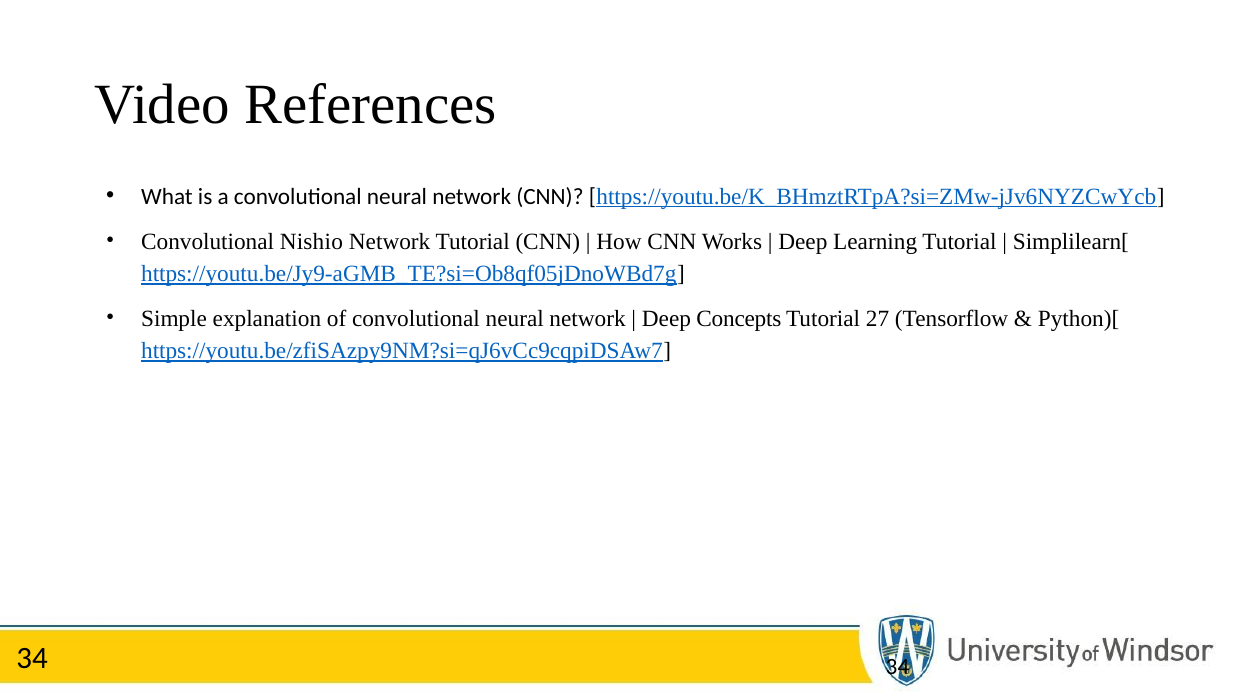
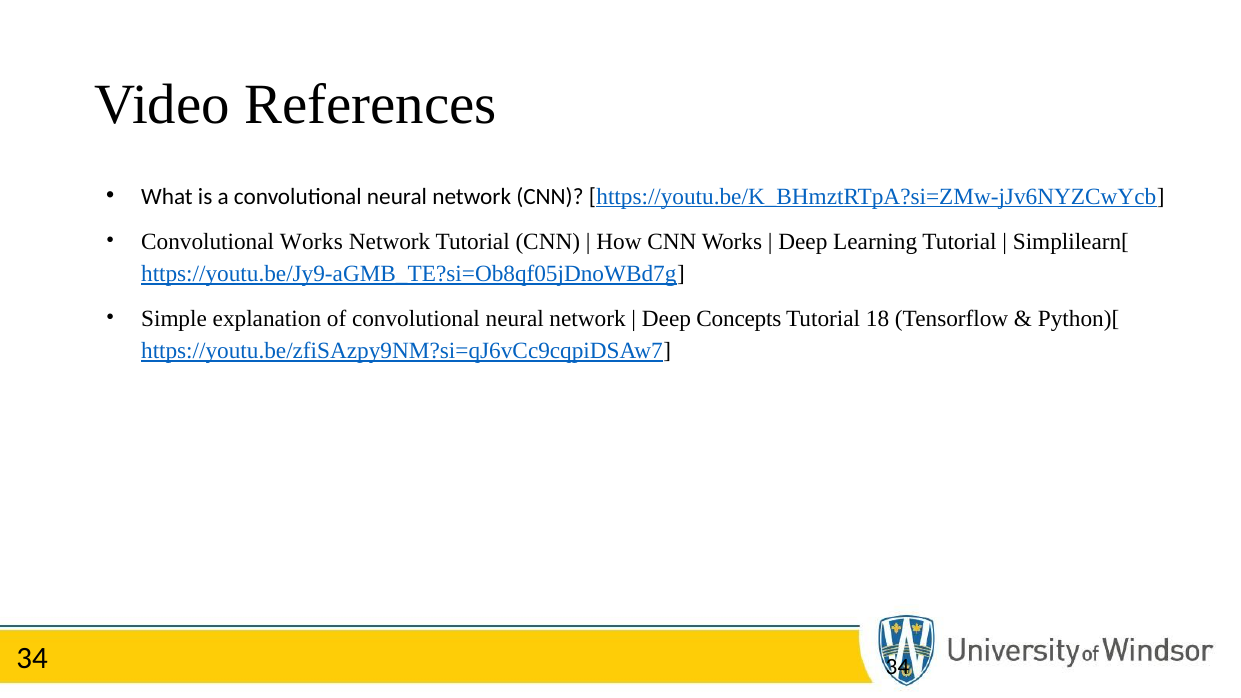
Convolutional Nishio: Nishio -> Works (311, 242)
27: 27 -> 18 (878, 319)
